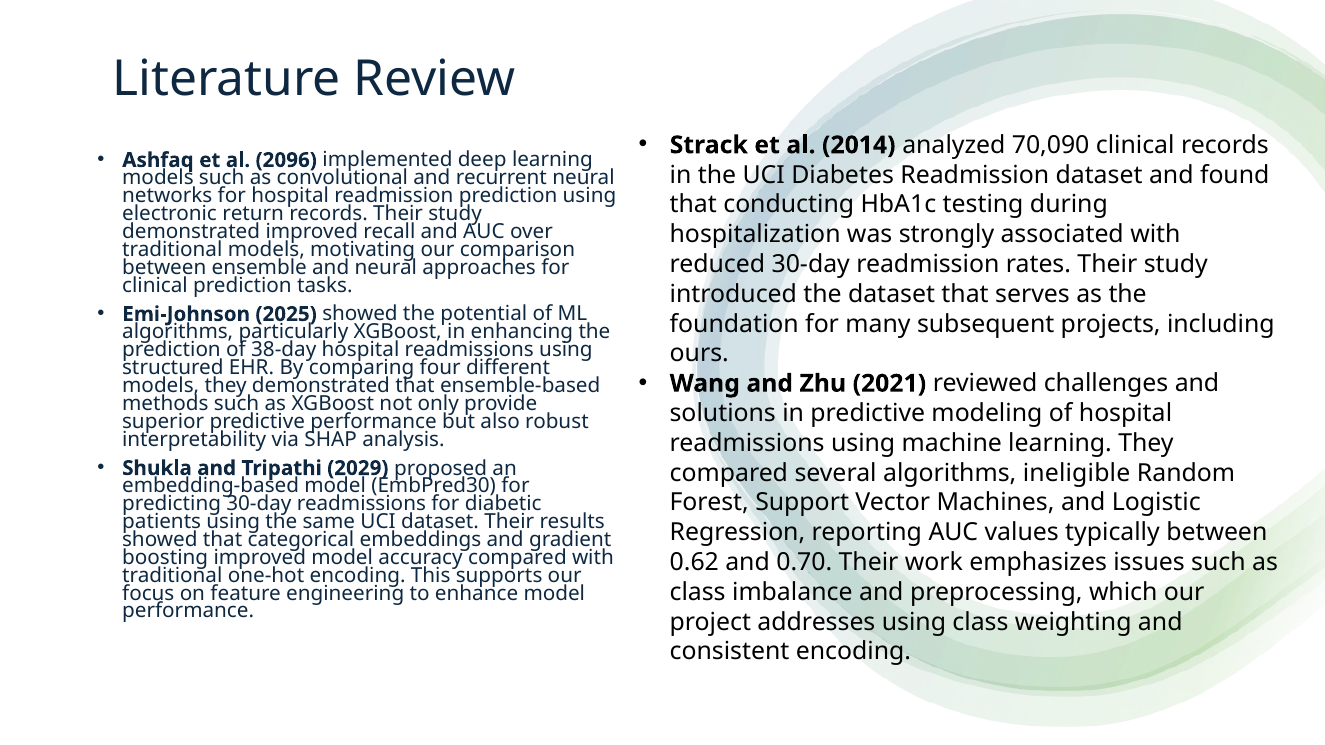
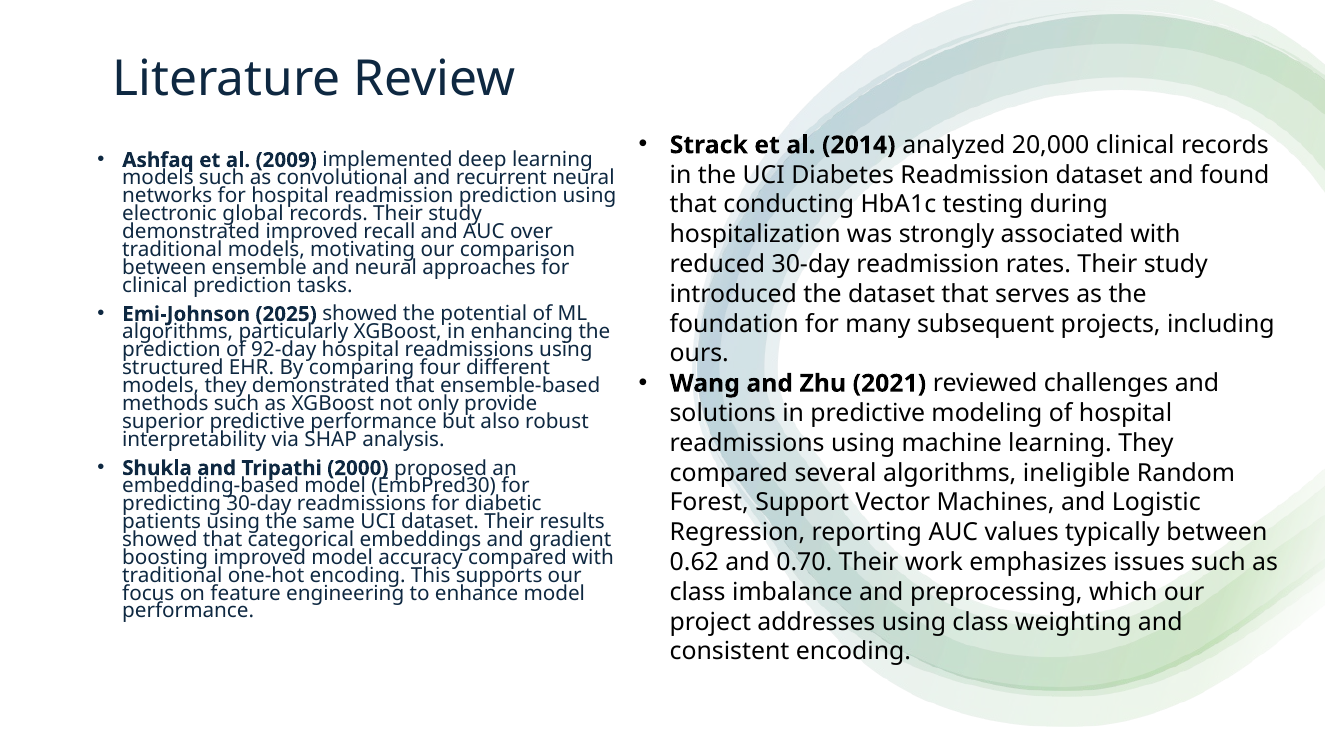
70,090: 70,090 -> 20,000 (1051, 145)
2096: 2096 -> 2009 (286, 160)
return: return -> global (253, 214)
38-day: 38-day -> 92-day (284, 350)
2029: 2029 -> 2000 (358, 468)
